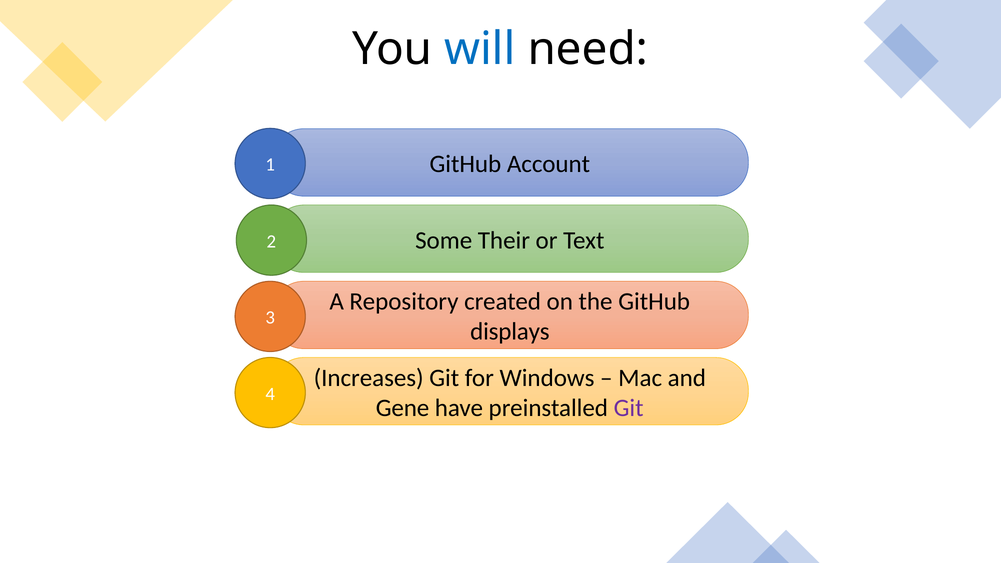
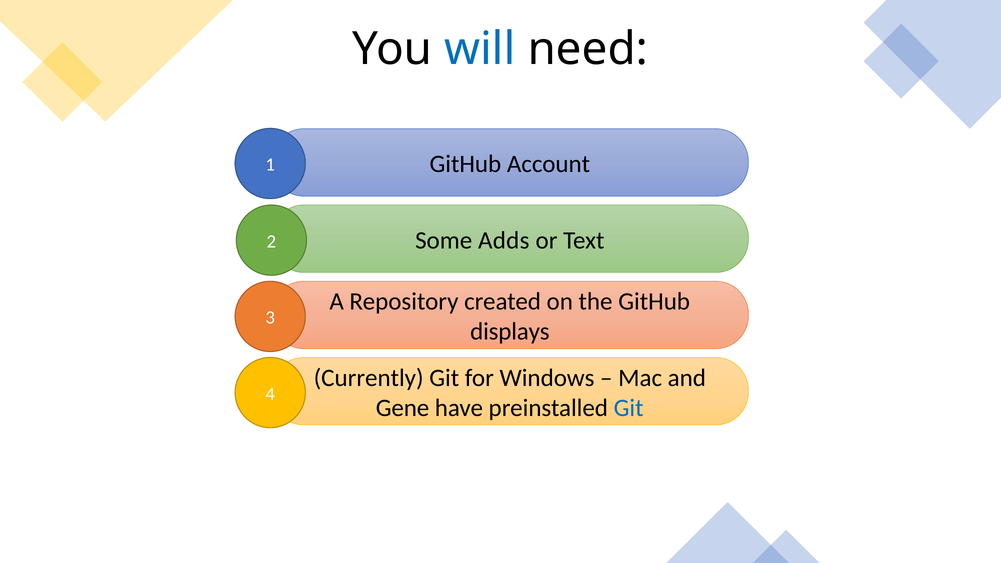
Their: Their -> Adds (504, 240)
Increases: Increases -> Currently (369, 378)
Git colour: purple -> blue (629, 408)
